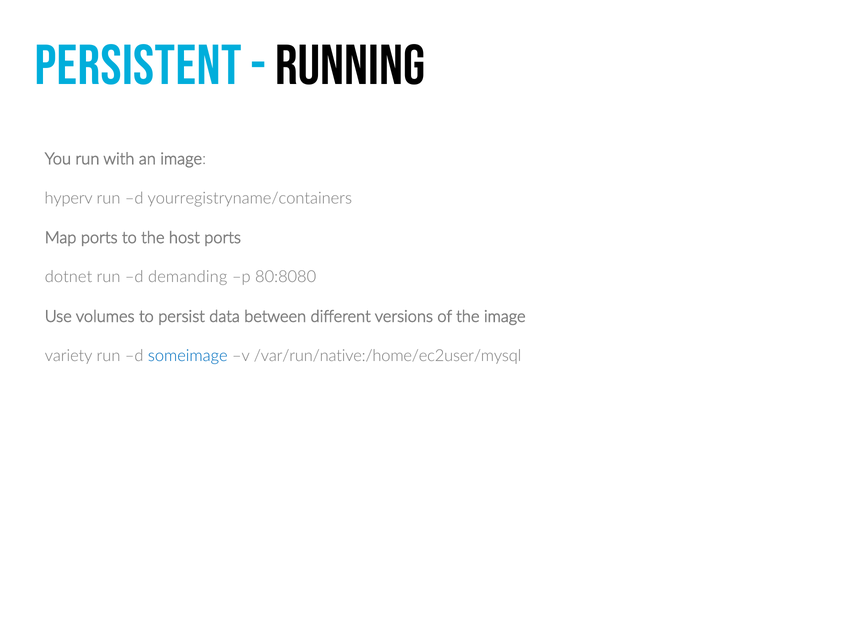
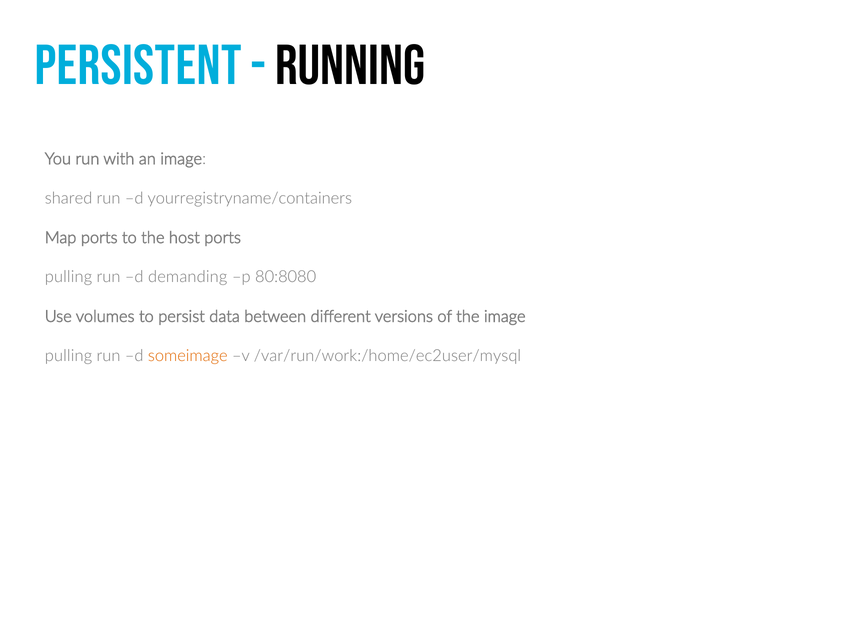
hyperv: hyperv -> shared (69, 198)
dotnet: dotnet -> pulling (68, 277)
variety: variety -> pulling (68, 356)
someimage colour: blue -> orange (188, 356)
/var/run/native:/home/ec2user/mysql: /var/run/native:/home/ec2user/mysql -> /var/run/work:/home/ec2user/mysql (387, 356)
